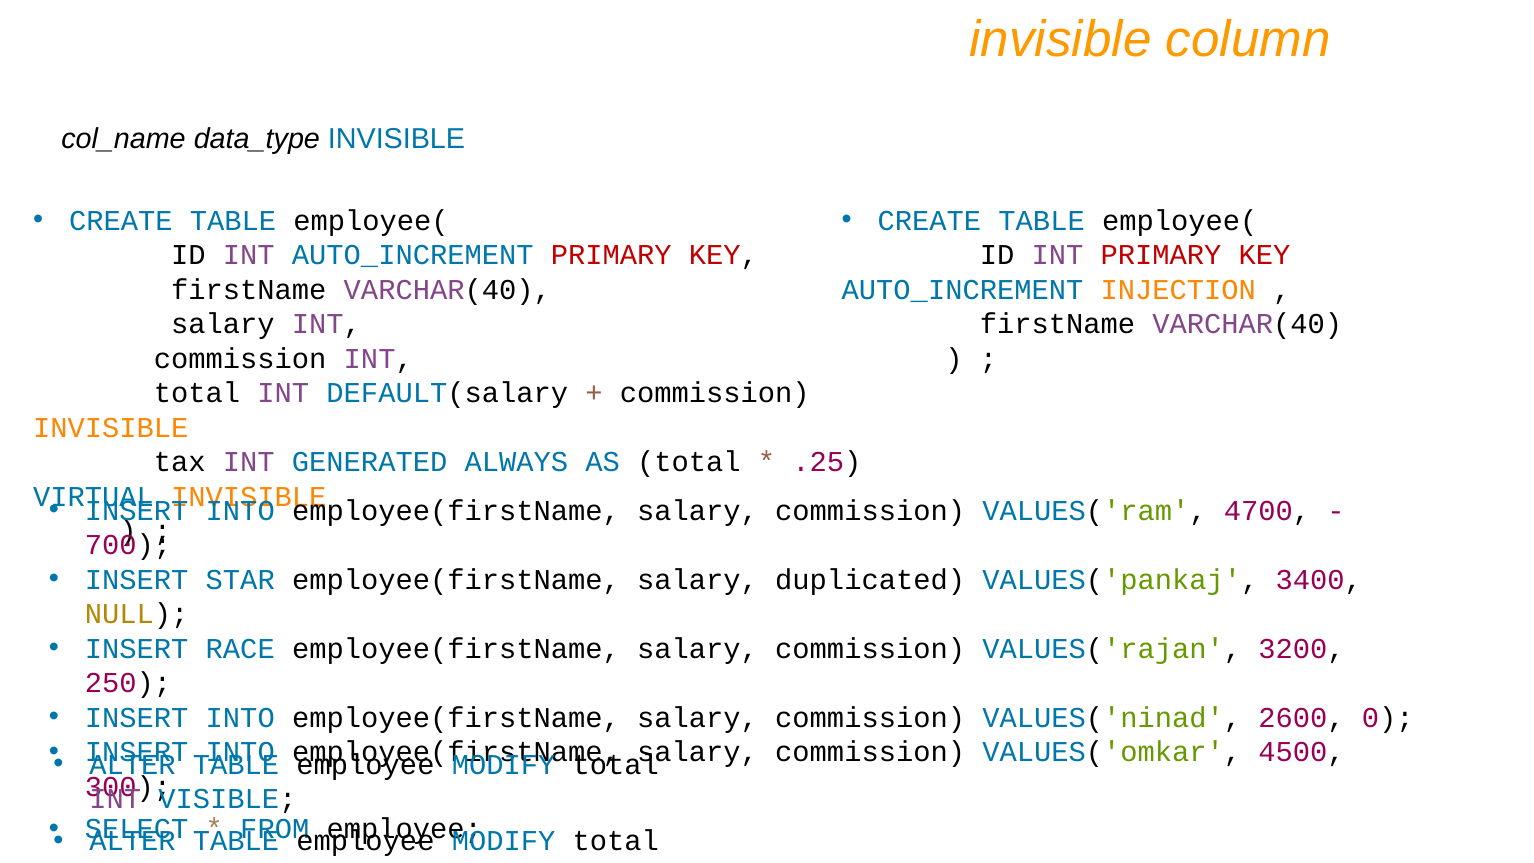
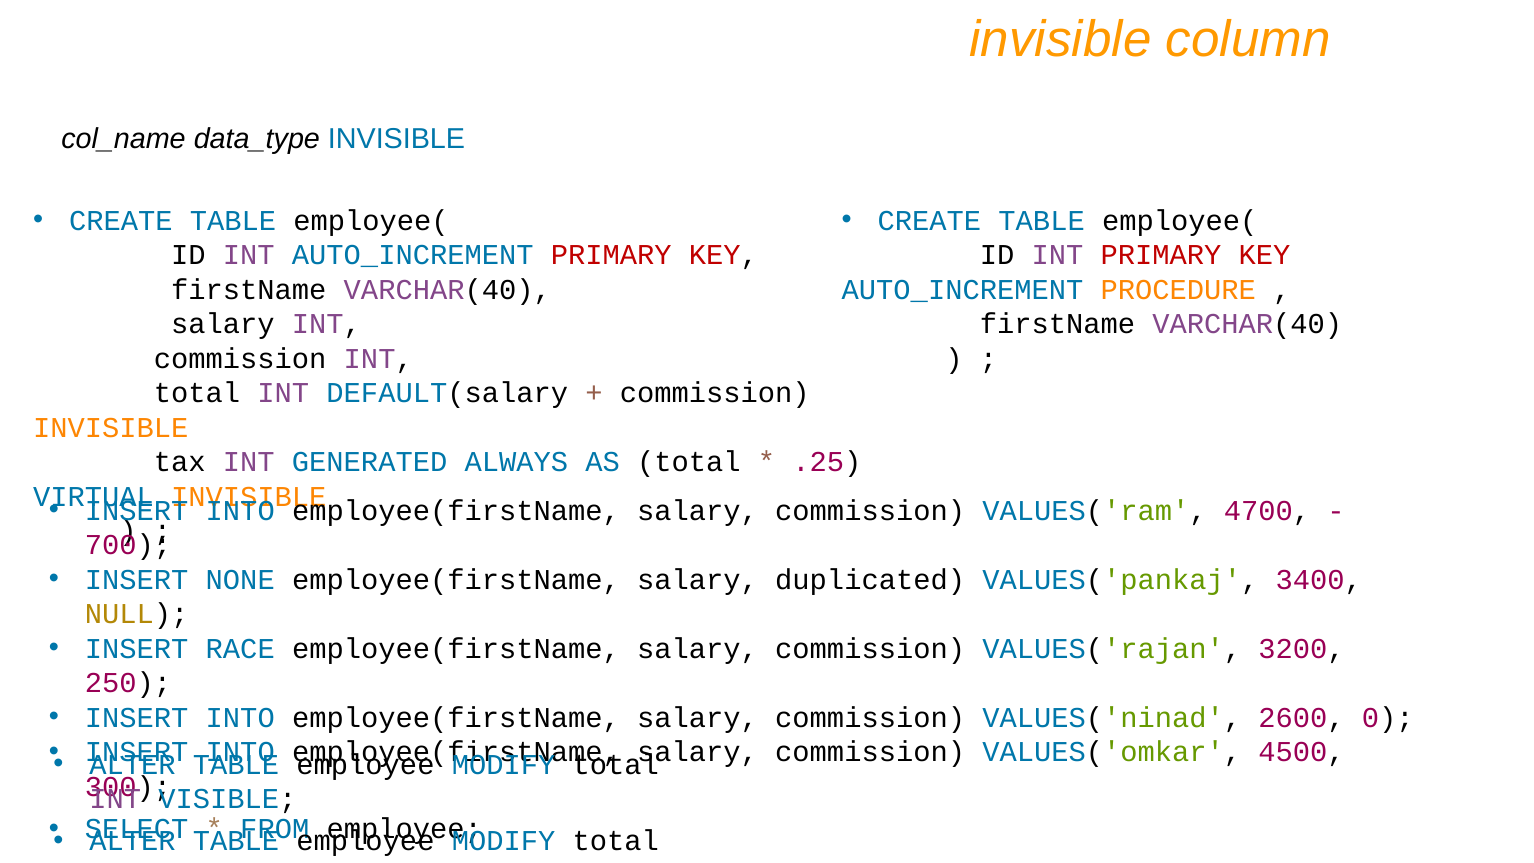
INJECTION: INJECTION -> PROCEDURE (1178, 290)
STAR: STAR -> NONE (240, 580)
